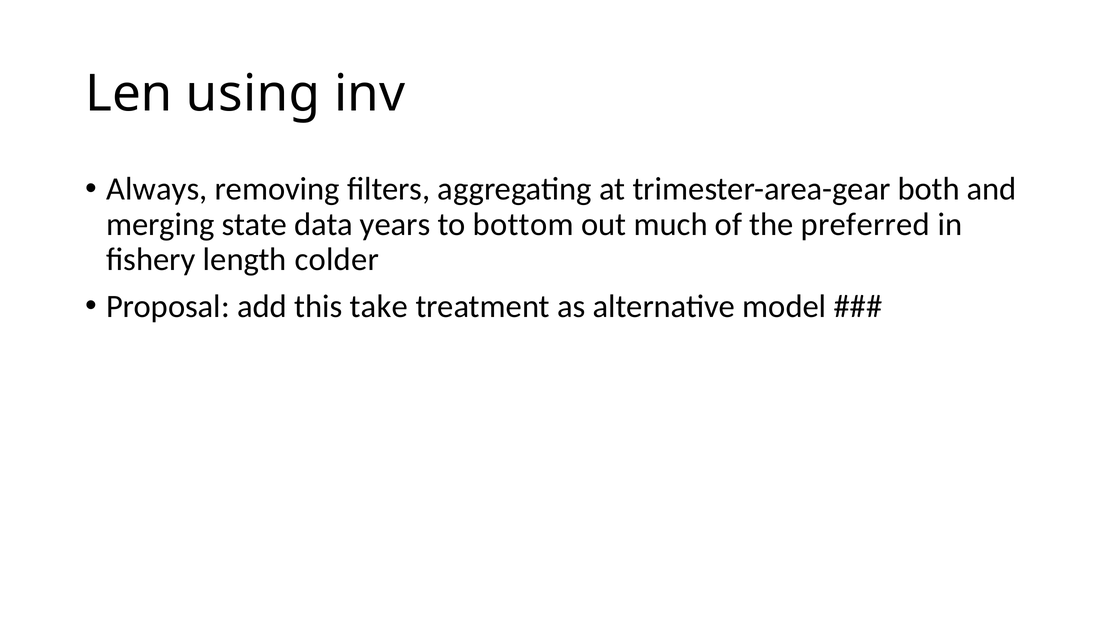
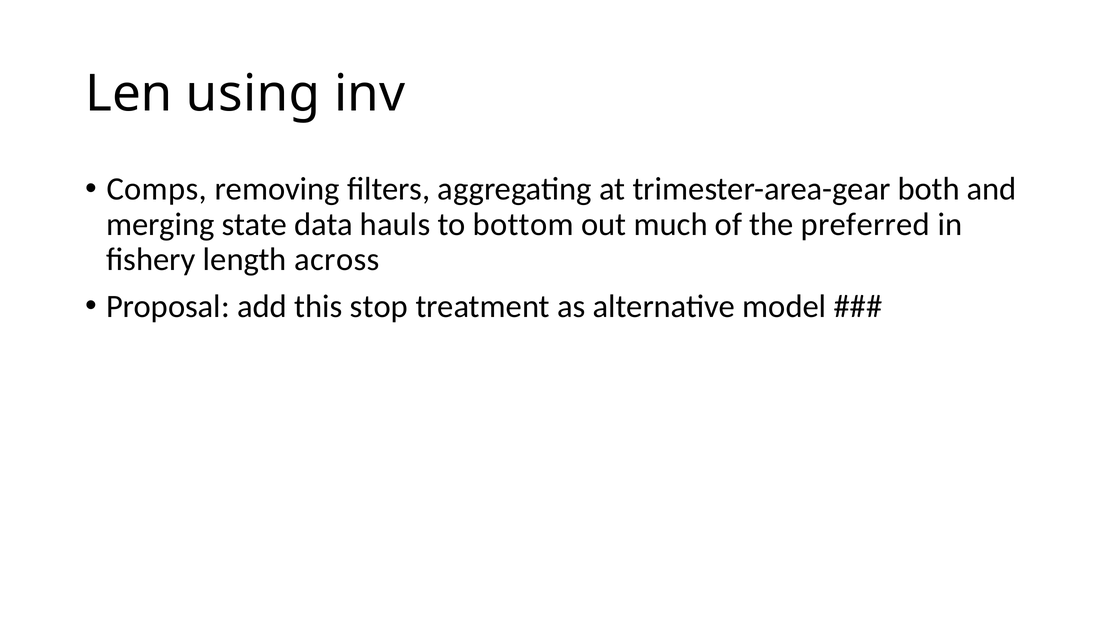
Always: Always -> Comps (157, 189)
years: years -> hauls (395, 224)
colder: colder -> across (337, 259)
take: take -> stop (379, 306)
